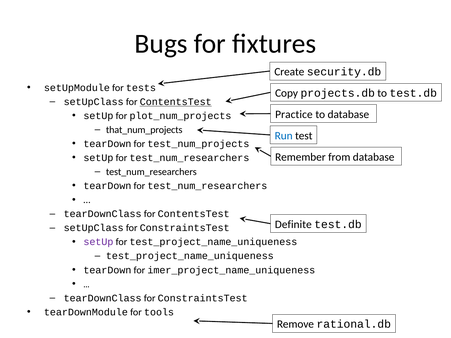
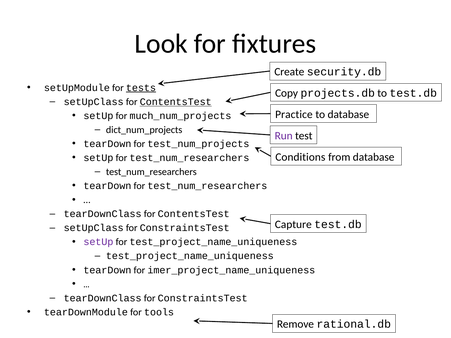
Bugs: Bugs -> Look (161, 44)
tests underline: none -> present (141, 88)
plot_num_projects: plot_num_projects -> much_num_projects (180, 116)
that_num_projects: that_num_projects -> dict_num_projects (144, 130)
Run colour: blue -> purple (284, 136)
Remember: Remember -> Conditions (300, 157)
Definite: Definite -> Capture (293, 225)
